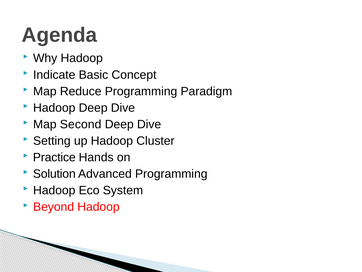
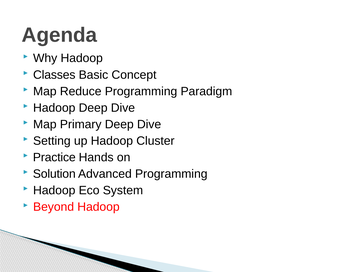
Indicate: Indicate -> Classes (54, 75)
Second: Second -> Primary (81, 124)
